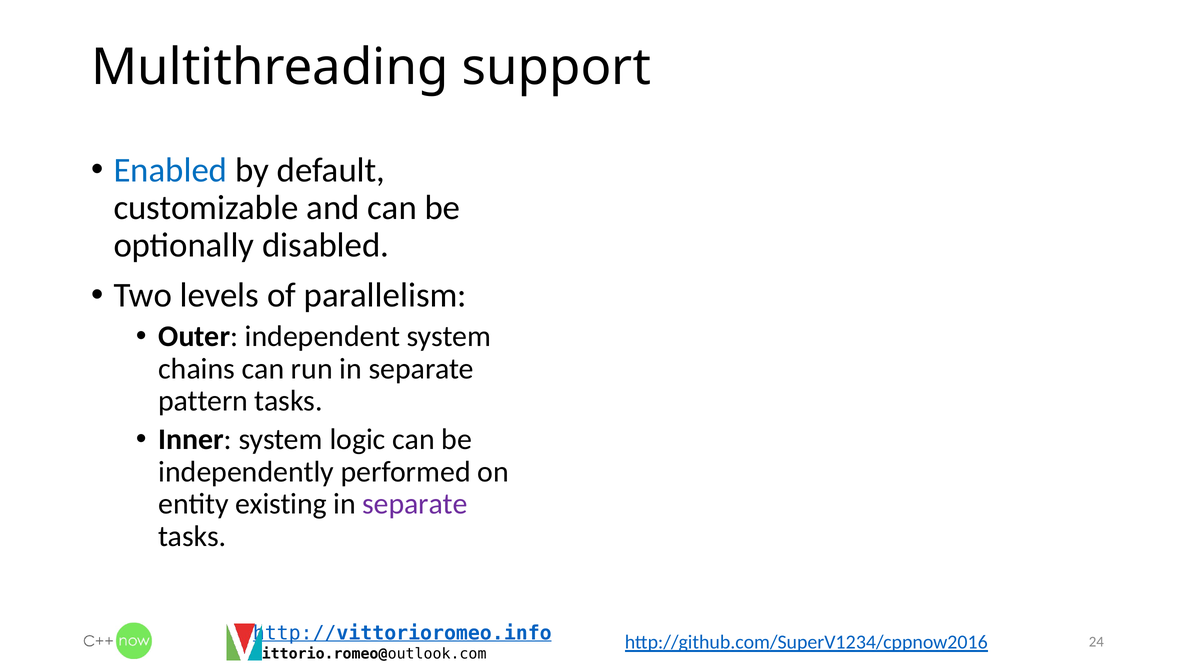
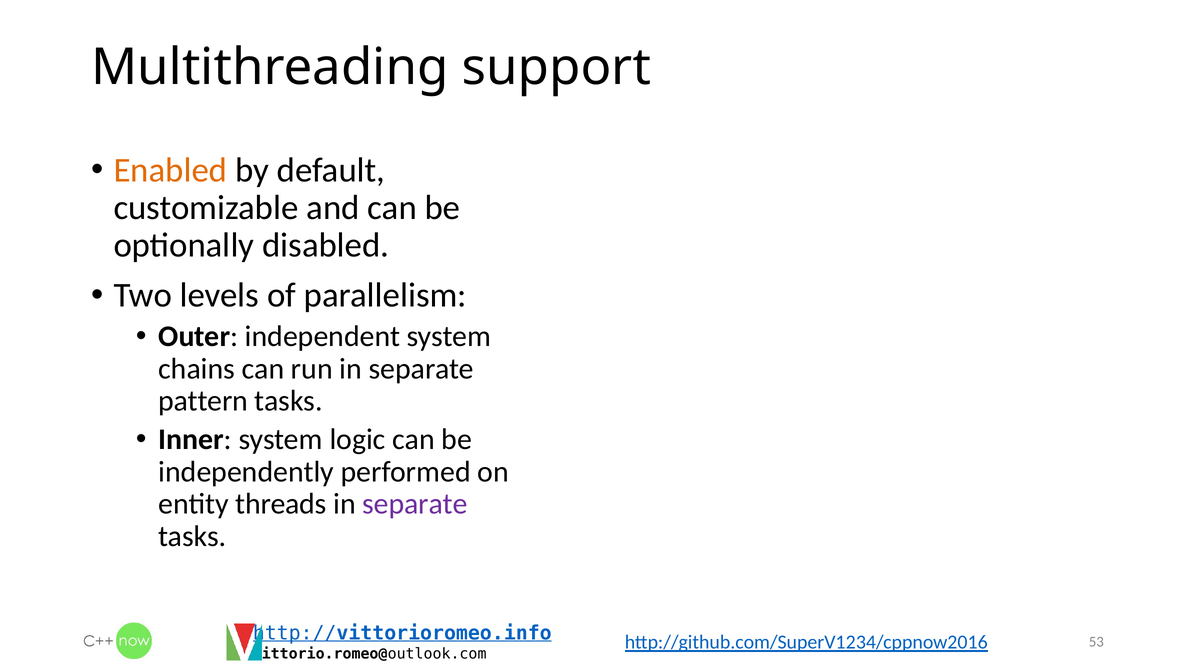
Enabled colour: blue -> orange (170, 170)
existing: existing -> threads (281, 504)
24: 24 -> 53 (1096, 642)
